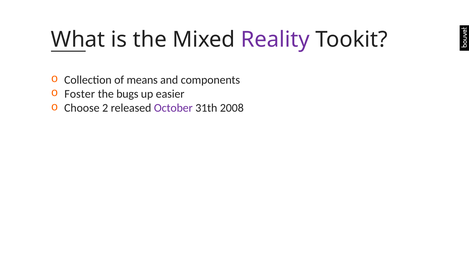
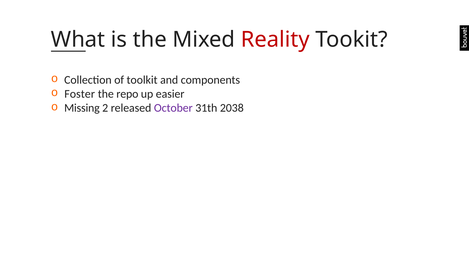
Reality colour: purple -> red (275, 39)
means: means -> toolkit (142, 80)
bugs: bugs -> repo (127, 94)
Choose: Choose -> Missing (82, 108)
2008: 2008 -> 2038 (232, 108)
